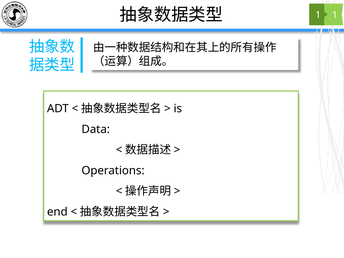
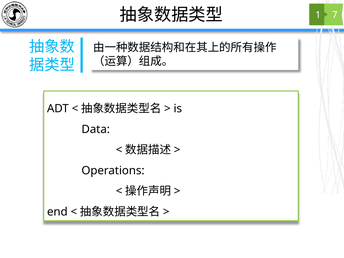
1: 1 -> 7 (335, 15)
